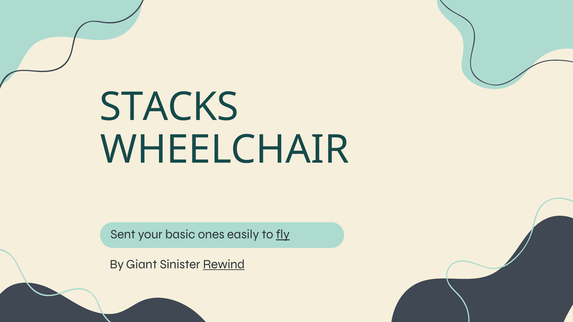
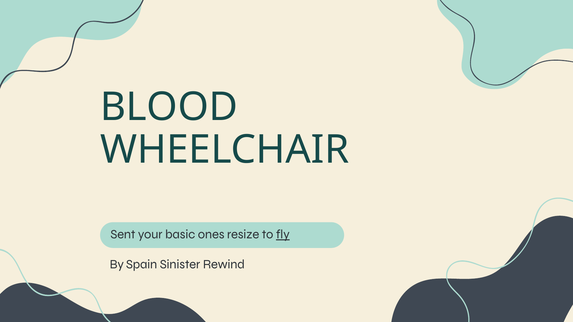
STACKS: STACKS -> BLOOD (169, 107)
easily: easily -> resize (243, 235)
Giant: Giant -> Spain (142, 265)
Rewind underline: present -> none (224, 265)
